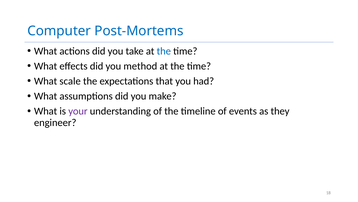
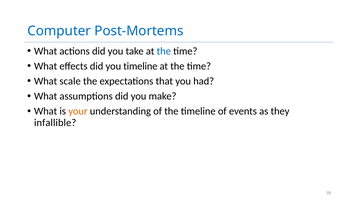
you method: method -> timeline (140, 66)
your colour: purple -> orange (78, 111)
engineer: engineer -> infallible (55, 122)
